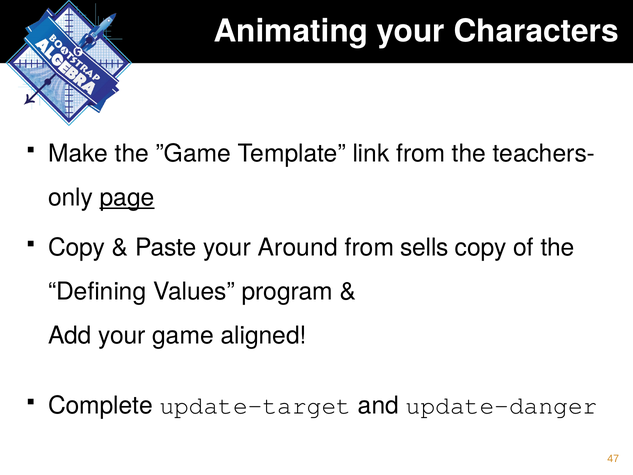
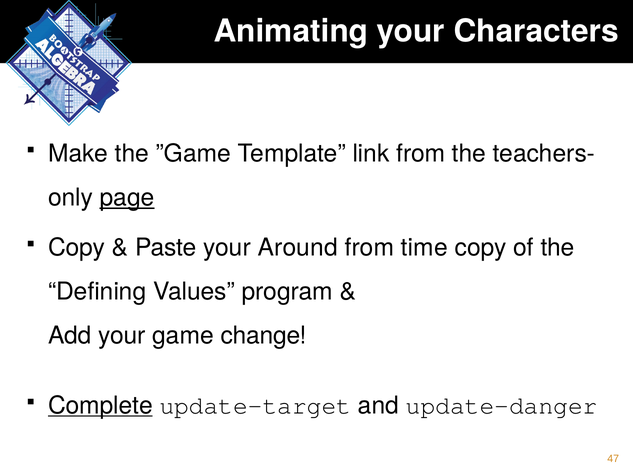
sells: sells -> time (424, 247)
aligned: aligned -> change (264, 336)
Complete underline: none -> present (100, 405)
